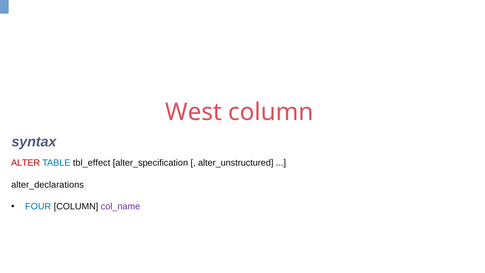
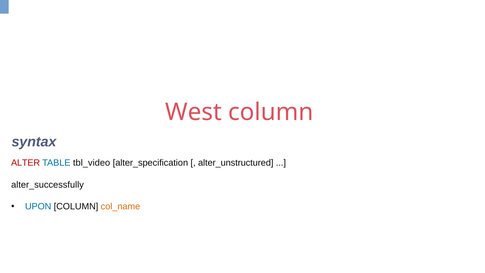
tbl_effect: tbl_effect -> tbl_video (92, 163)
alter_declarations: alter_declarations -> alter_successfully (48, 185)
FOUR: FOUR -> UPON (38, 206)
col_name colour: purple -> orange (120, 206)
